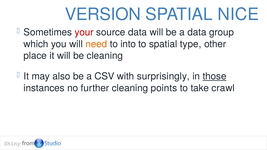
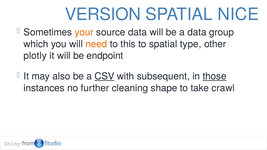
your colour: red -> orange (84, 32)
into: into -> this (128, 44)
place: place -> plotly (35, 56)
be cleaning: cleaning -> endpoint (105, 56)
CSV underline: none -> present (104, 76)
surprisingly: surprisingly -> subsequent (163, 76)
points: points -> shape (164, 88)
